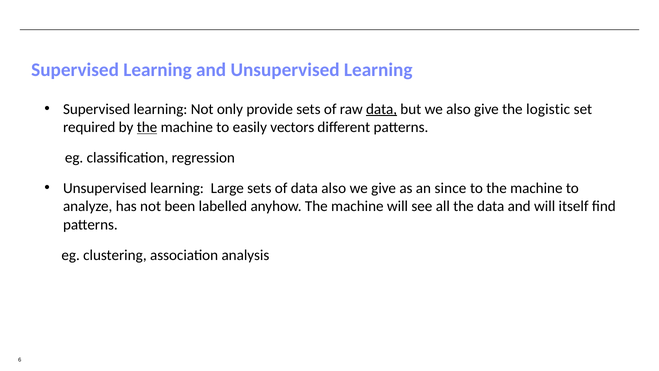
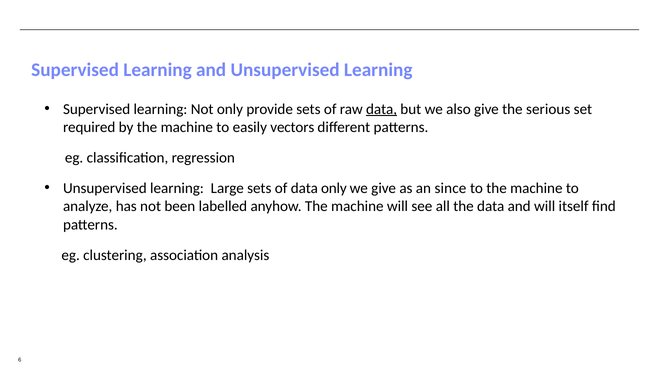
logistic: logistic -> serious (548, 109)
the underline: present -> none (147, 127)
data also: also -> only (334, 188)
